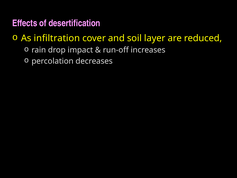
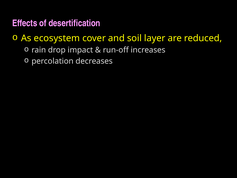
infiltration: infiltration -> ecosystem (57, 38)
